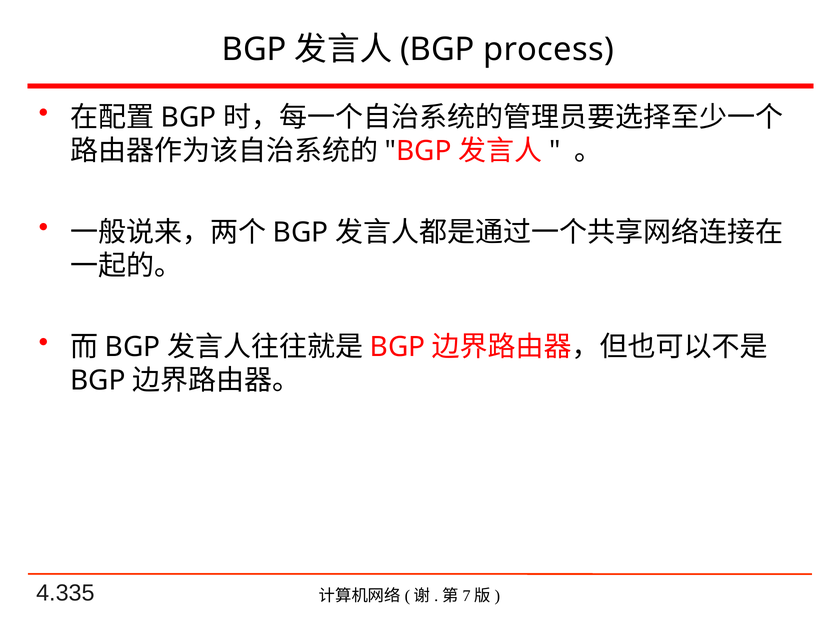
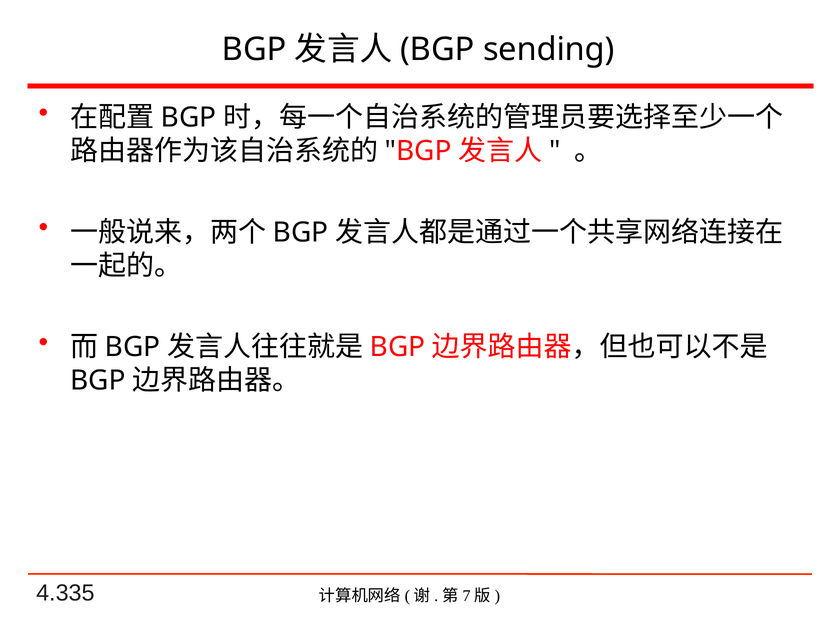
process: process -> sending (549, 50)
